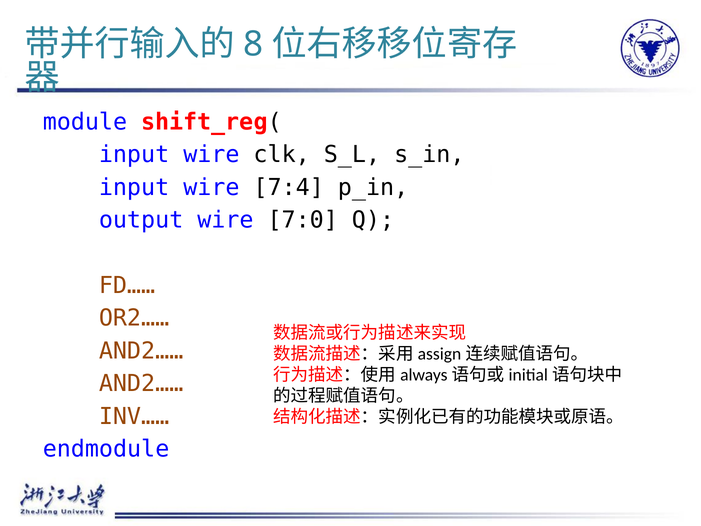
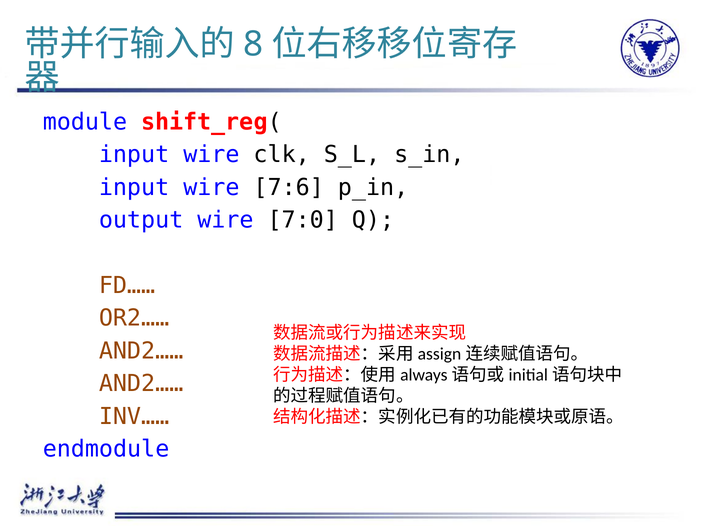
7:4: 7:4 -> 7:6 (289, 187)
